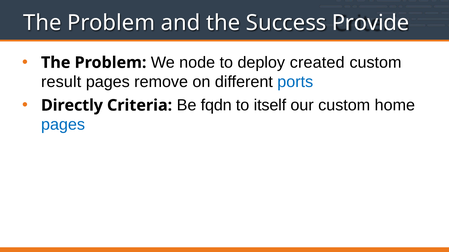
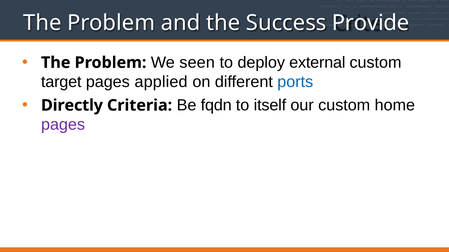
node: node -> seen (197, 63)
created: created -> external (317, 63)
result: result -> target (61, 82)
remove: remove -> applied (161, 82)
pages colour: blue -> purple (63, 125)
